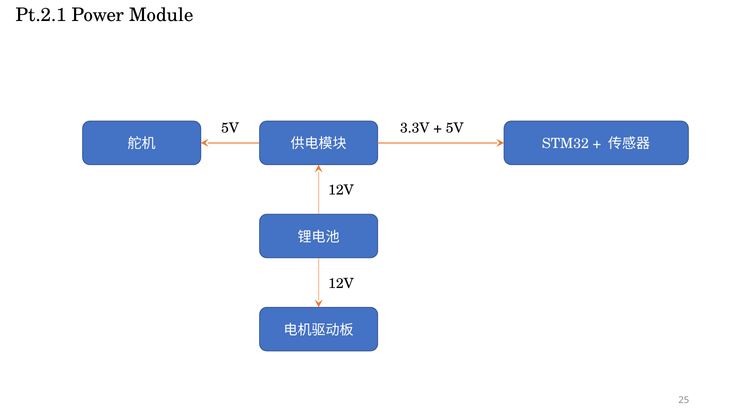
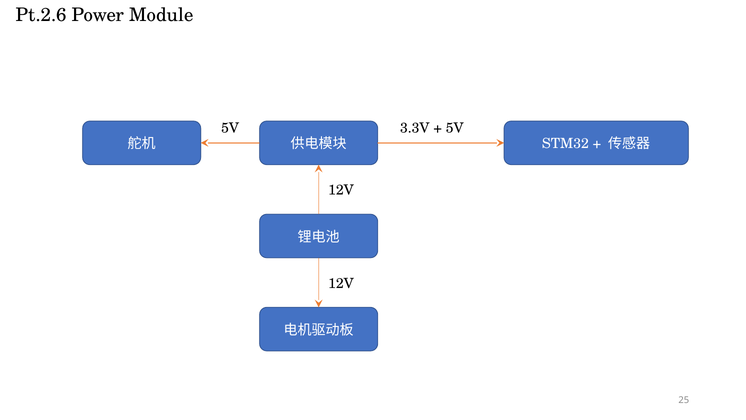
Pt.2.1: Pt.2.1 -> Pt.2.6 (41, 15)
